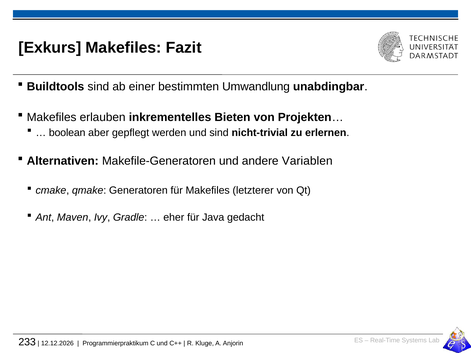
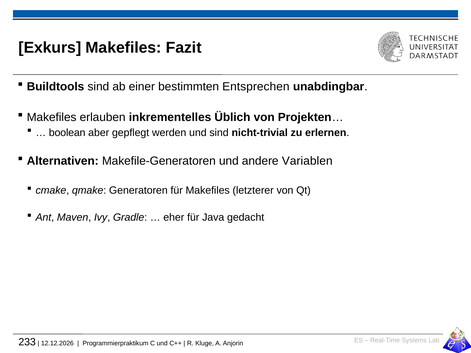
Umwandlung: Umwandlung -> Entsprechen (256, 87)
Bieten: Bieten -> Üblich (232, 117)
